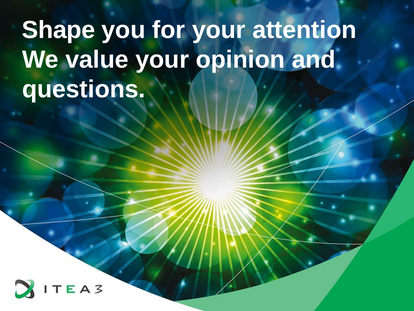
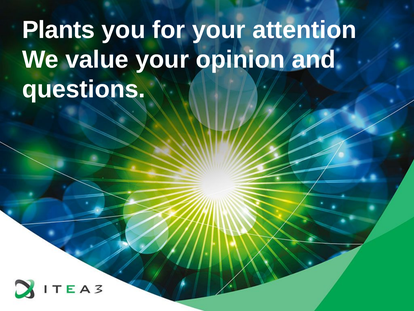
Shape: Shape -> Plants (59, 30)
